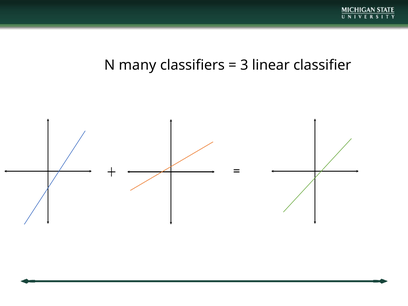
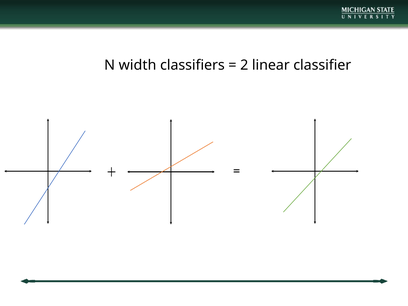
many: many -> width (138, 65)
3: 3 -> 2 (244, 65)
